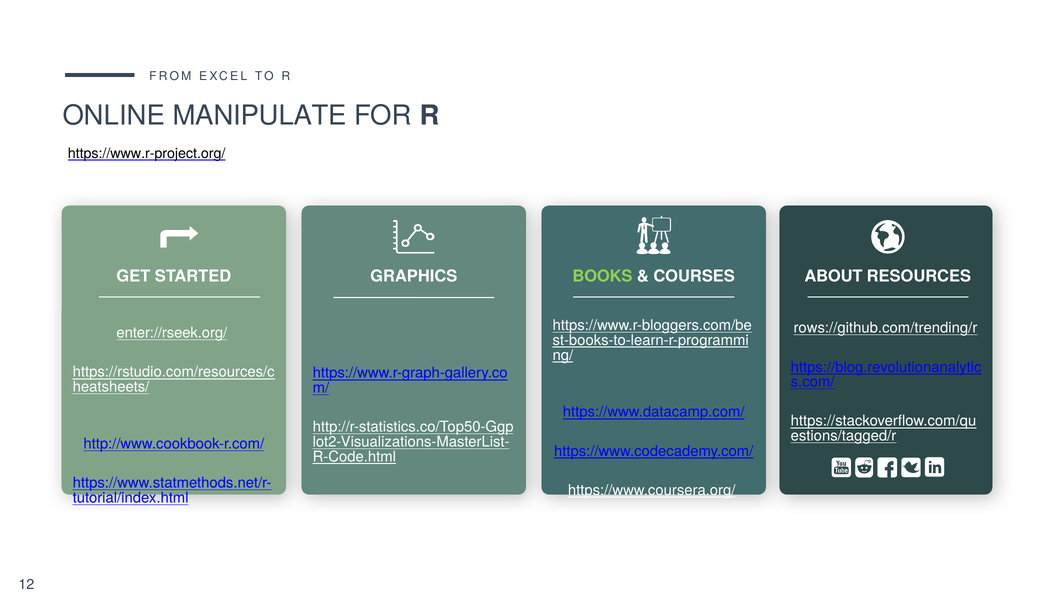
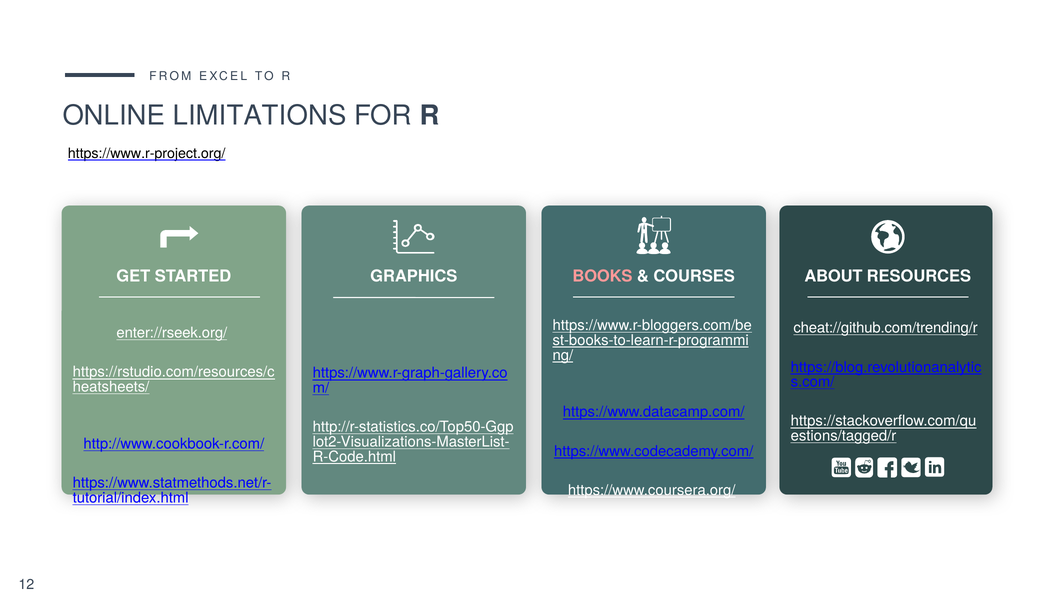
MANIPULATE: MANIPULATE -> LIMITATIONS (260, 116)
BOOKS colour: light green -> pink (602, 276)
rows://github.com/trending/r: rows://github.com/trending/r -> cheat://github.com/trending/r (886, 328)
